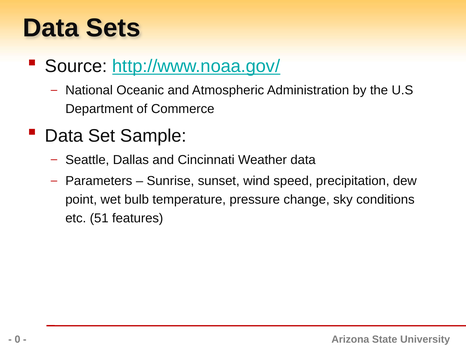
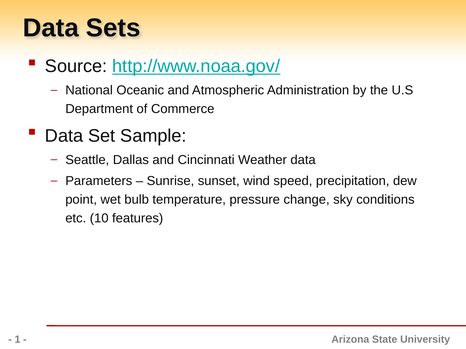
51: 51 -> 10 (99, 218)
0: 0 -> 1 (17, 340)
